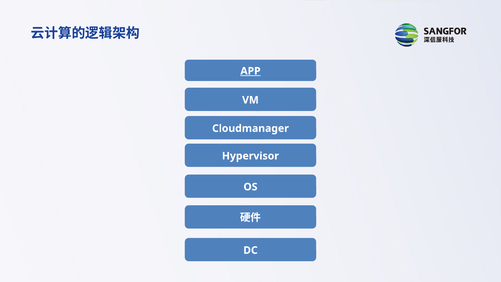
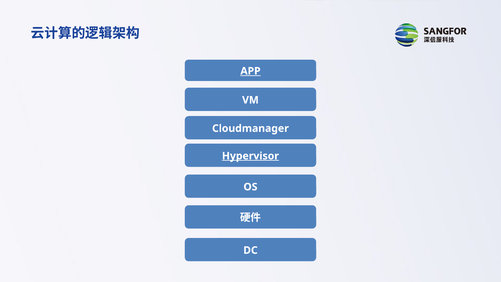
Hypervisor underline: none -> present (250, 156)
